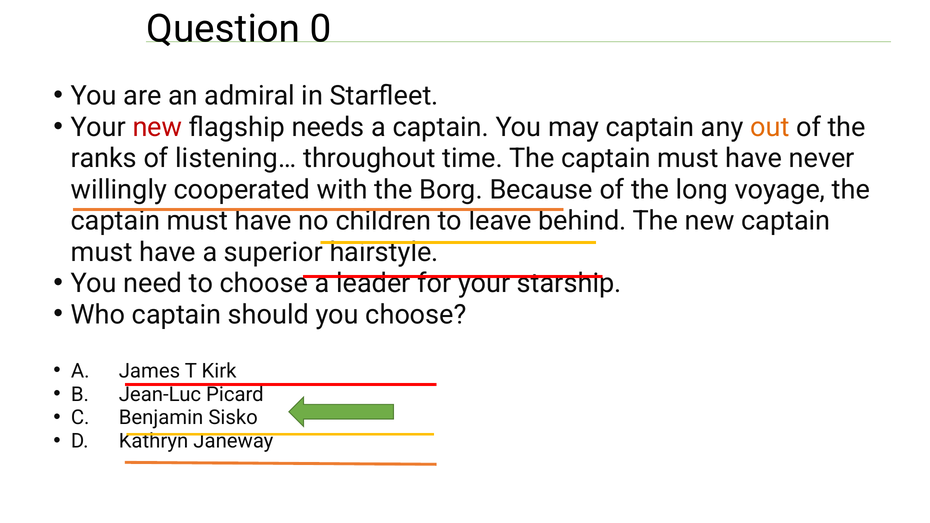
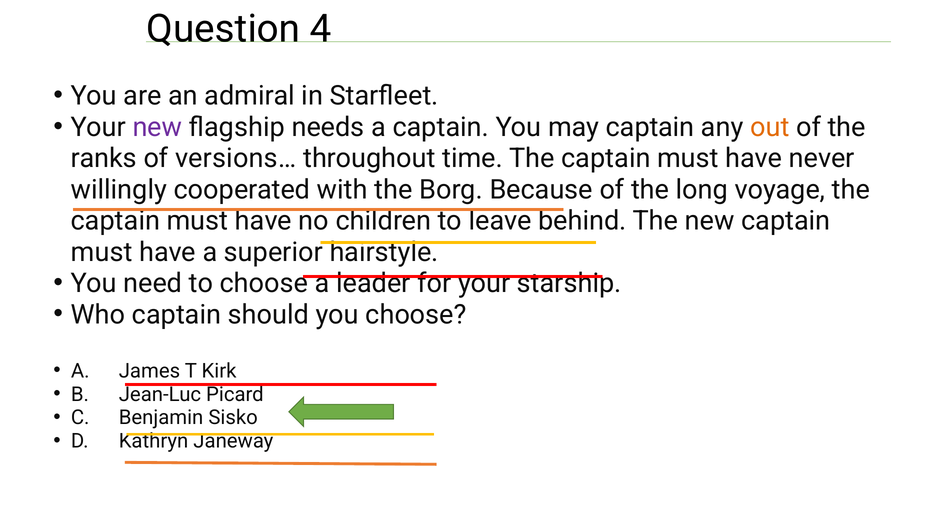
0: 0 -> 4 (321, 29)
new colour: red -> purple (157, 127)
listening…: listening… -> versions… (236, 158)
